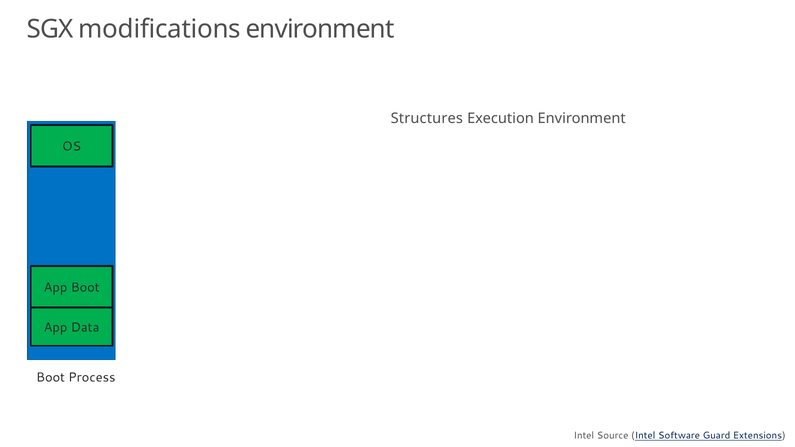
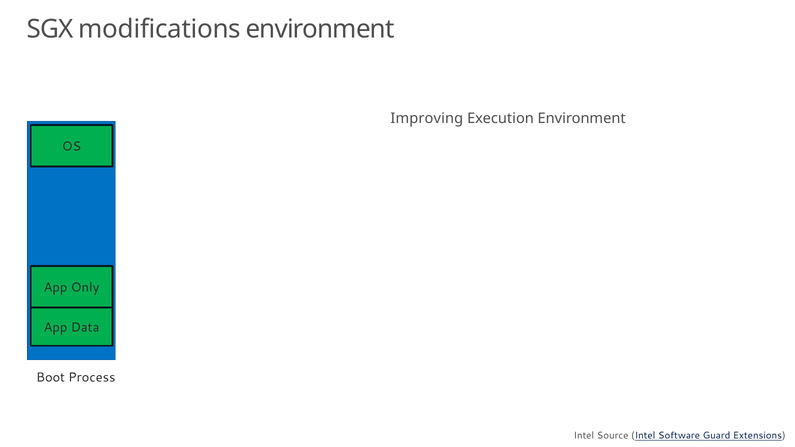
Structures: Structures -> Improving (427, 118)
App Boot: Boot -> Only (85, 288)
